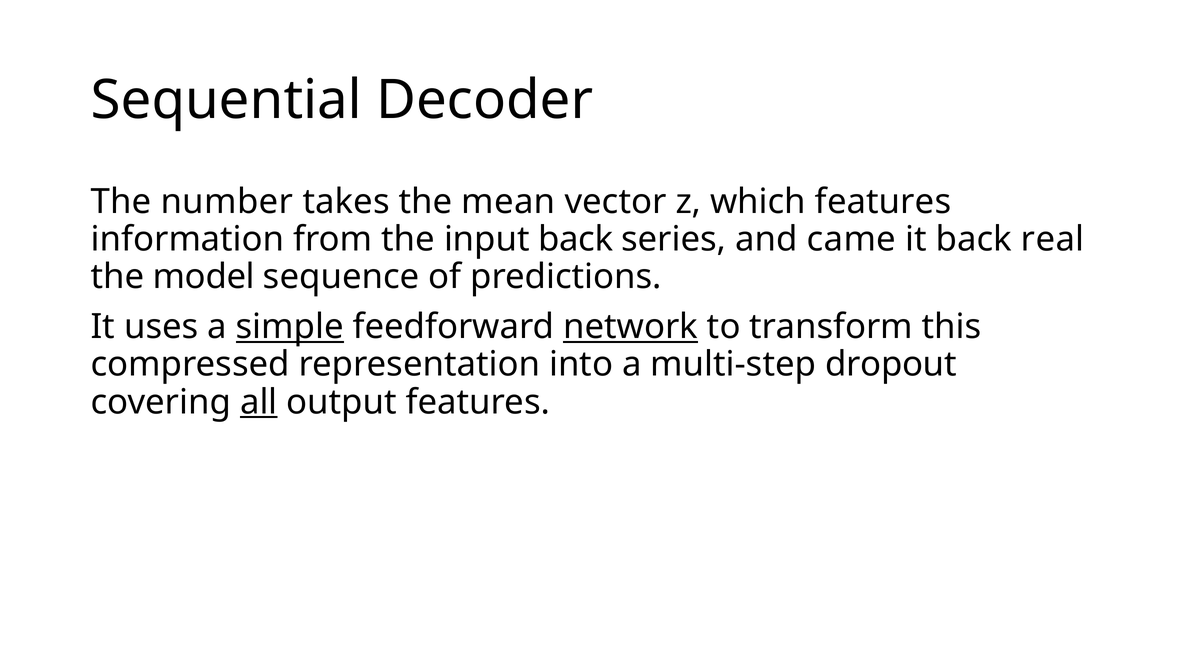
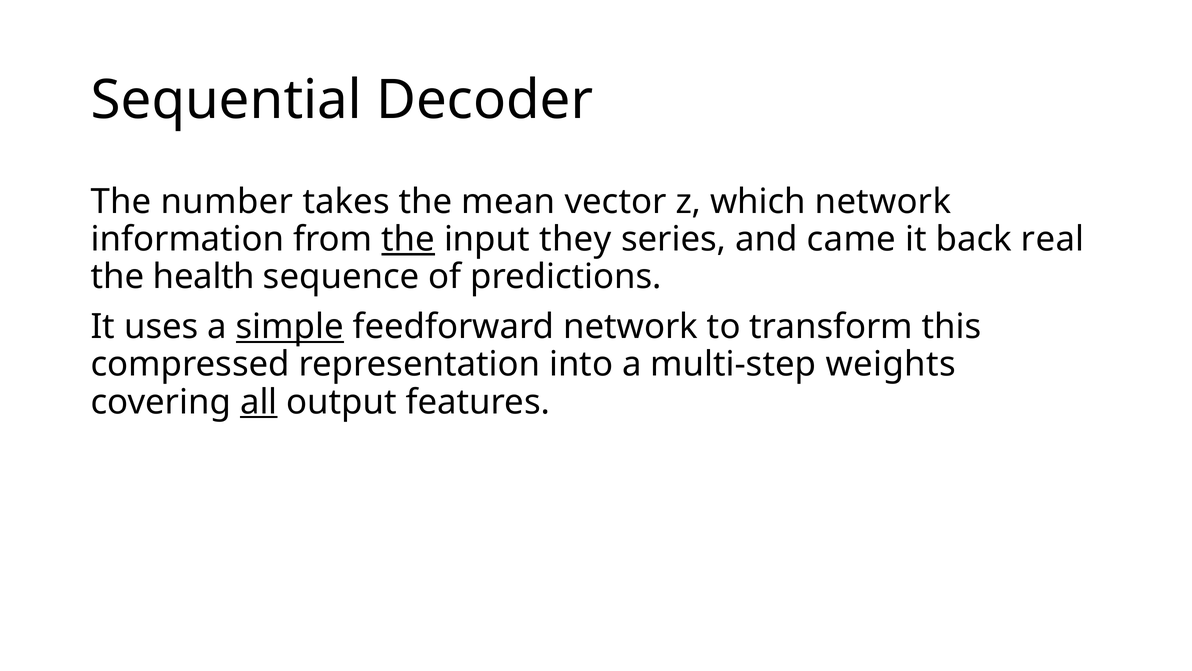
which features: features -> network (883, 202)
the underline: none -> present (408, 239)
input back: back -> they (575, 239)
model: model -> health (204, 277)
network underline: present -> none (631, 327)
dropout: dropout -> weights (891, 364)
